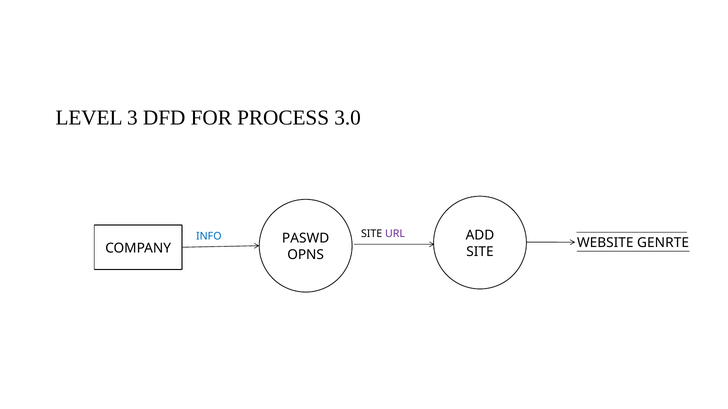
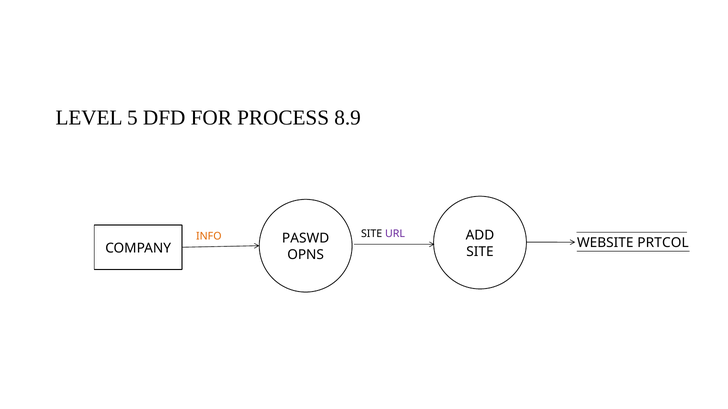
3: 3 -> 5 (132, 118)
3.0: 3.0 -> 8.9 (348, 118)
INFO colour: blue -> orange (209, 237)
GENRTE: GENRTE -> PRTCOL (663, 243)
